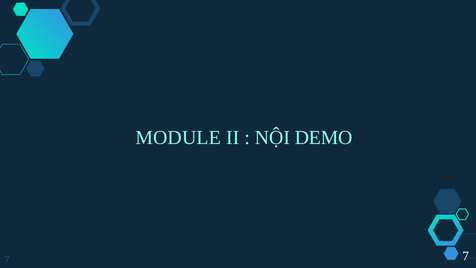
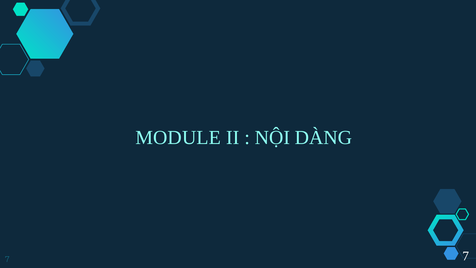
DEMO: DEMO -> DÀNG (324, 137)
